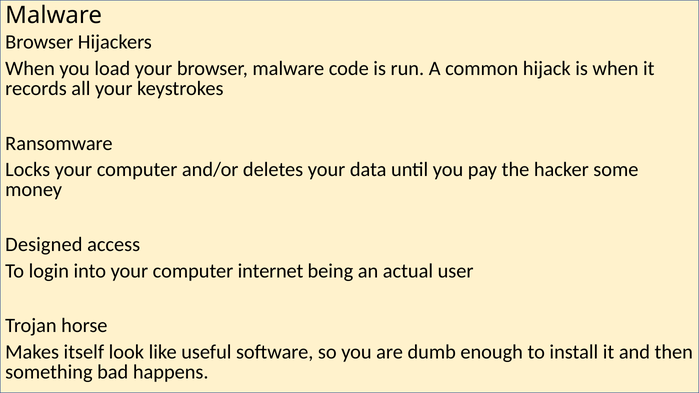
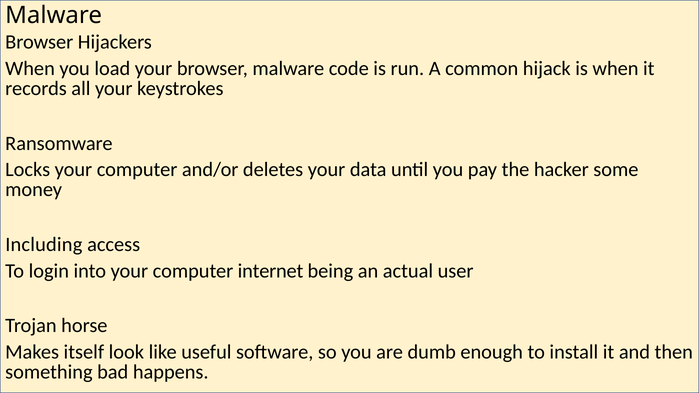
Designed: Designed -> Including (44, 245)
